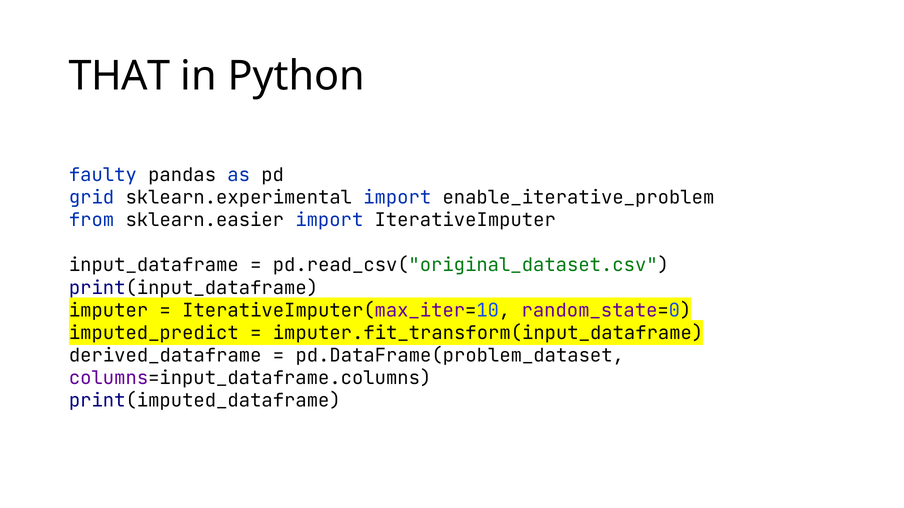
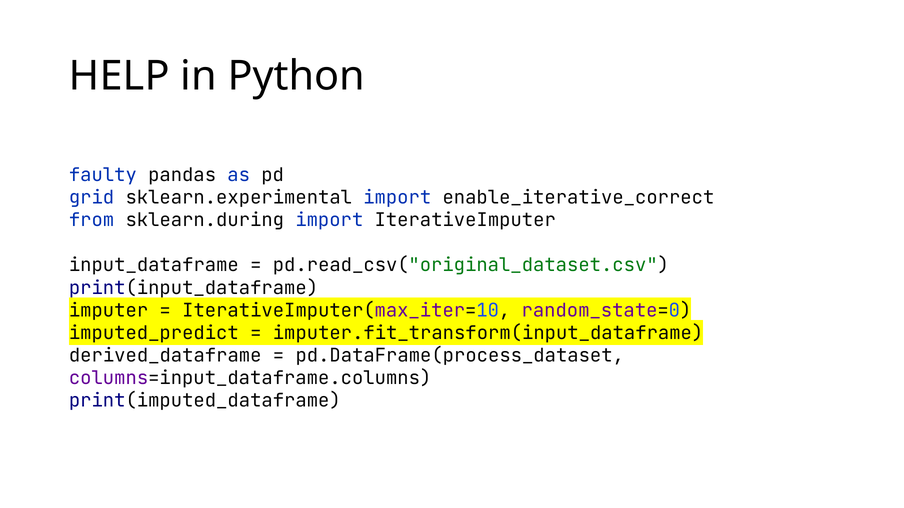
THAT: THAT -> HELP (119, 76)
enable_iterative_problem: enable_iterative_problem -> enable_iterative_correct (578, 198)
sklearn.easier: sklearn.easier -> sklearn.during (205, 220)
pd.DataFrame(problem_dataset: pd.DataFrame(problem_dataset -> pd.DataFrame(process_dataset (460, 356)
